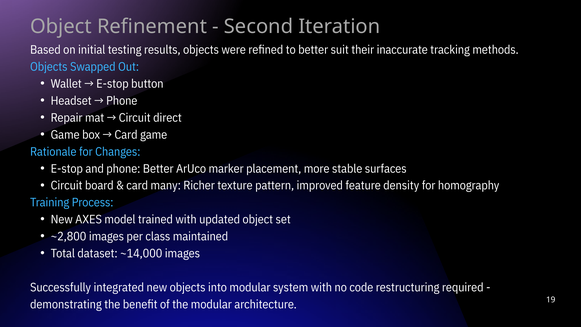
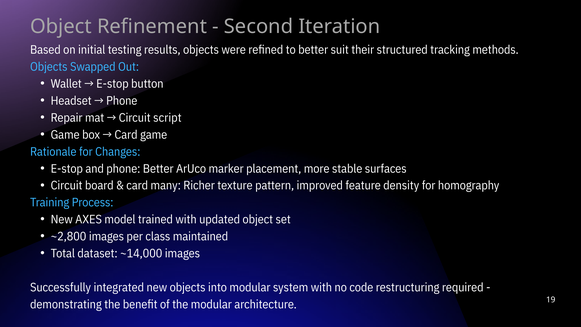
inaccurate: inaccurate -> structured (402, 50)
direct: direct -> script (167, 118)
